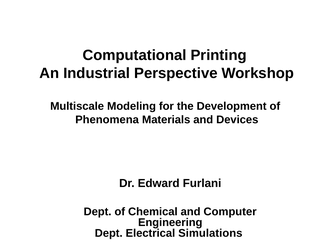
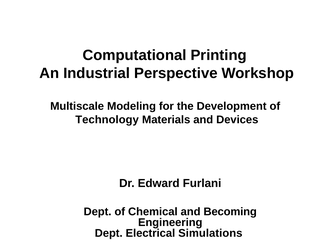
Phenomena: Phenomena -> Technology (107, 119)
Computer: Computer -> Becoming (230, 211)
